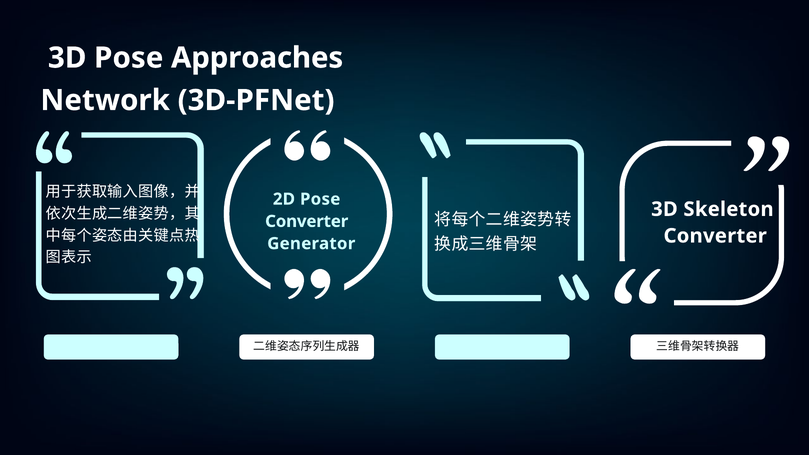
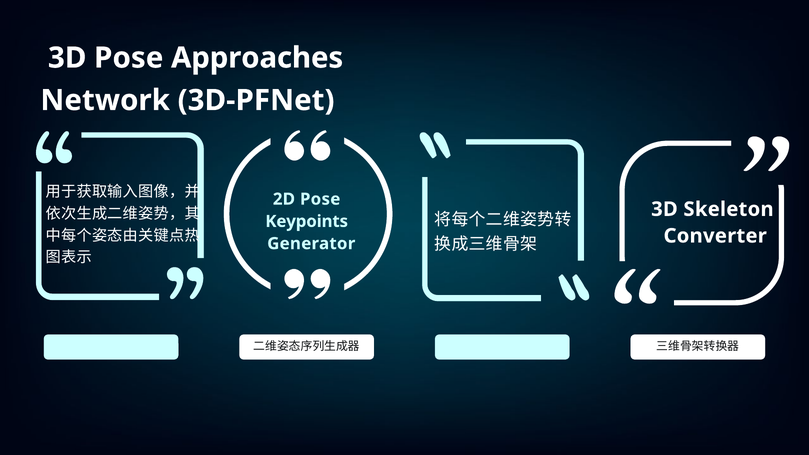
Converter: Converter -> Keypoints (307, 221)
